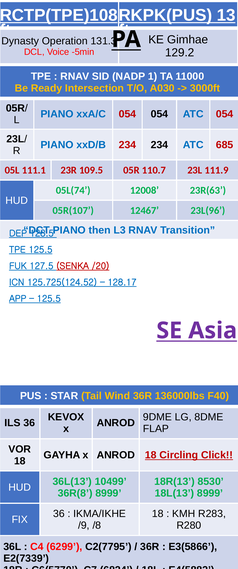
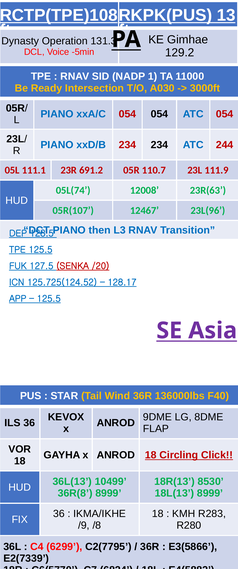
685: 685 -> 244 (225, 145)
109.5: 109.5 -> 691.2 (91, 170)
